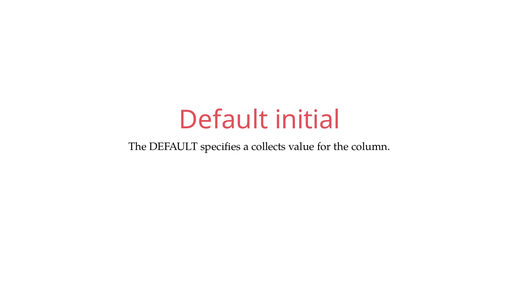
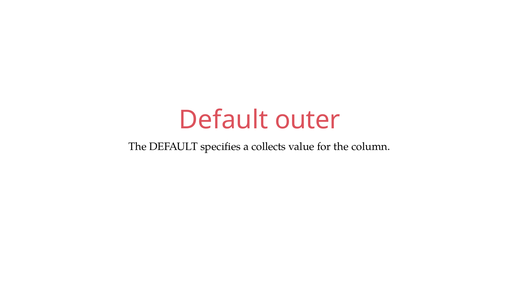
initial: initial -> outer (307, 120)
